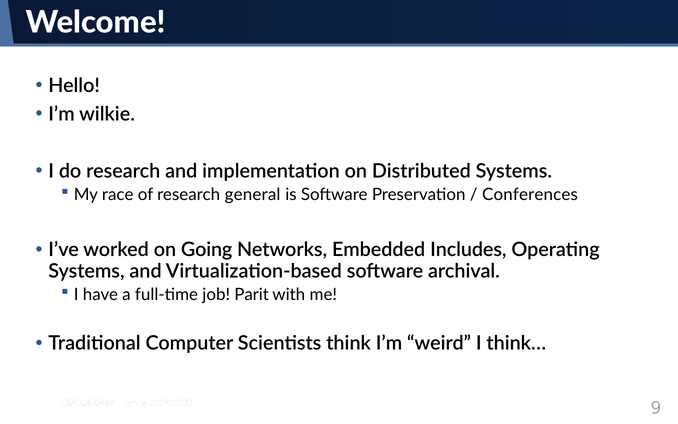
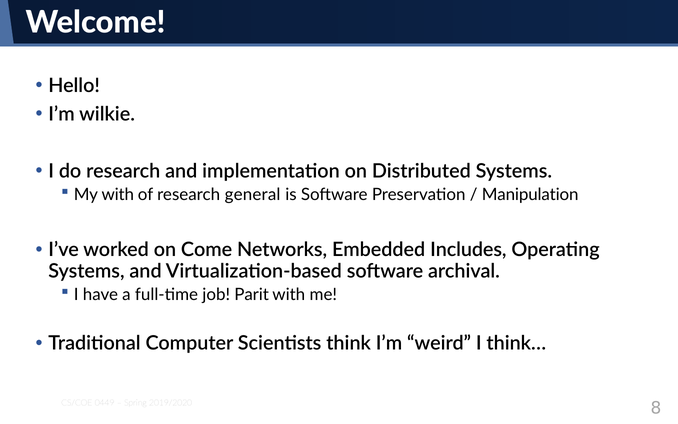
My race: race -> with (118, 194)
Conferences: Conferences -> Manipulation (530, 194)
Going: Going -> Come (207, 250)
9: 9 -> 8 (656, 408)
